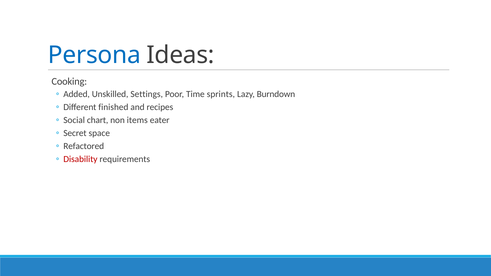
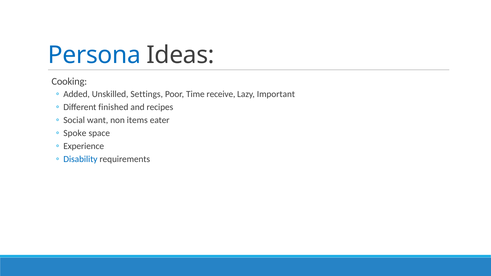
sprints: sprints -> receive (221, 94)
Burndown: Burndown -> Important (276, 94)
chart: chart -> want (98, 120)
Secret: Secret -> Spoke (75, 133)
Refactored: Refactored -> Experience (84, 146)
Disability colour: red -> blue (80, 159)
